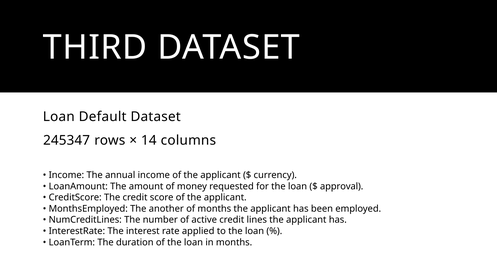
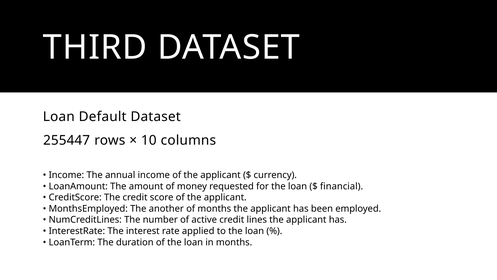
245347: 245347 -> 255447 (67, 140)
14: 14 -> 10 (149, 140)
approval: approval -> financial (342, 186)
